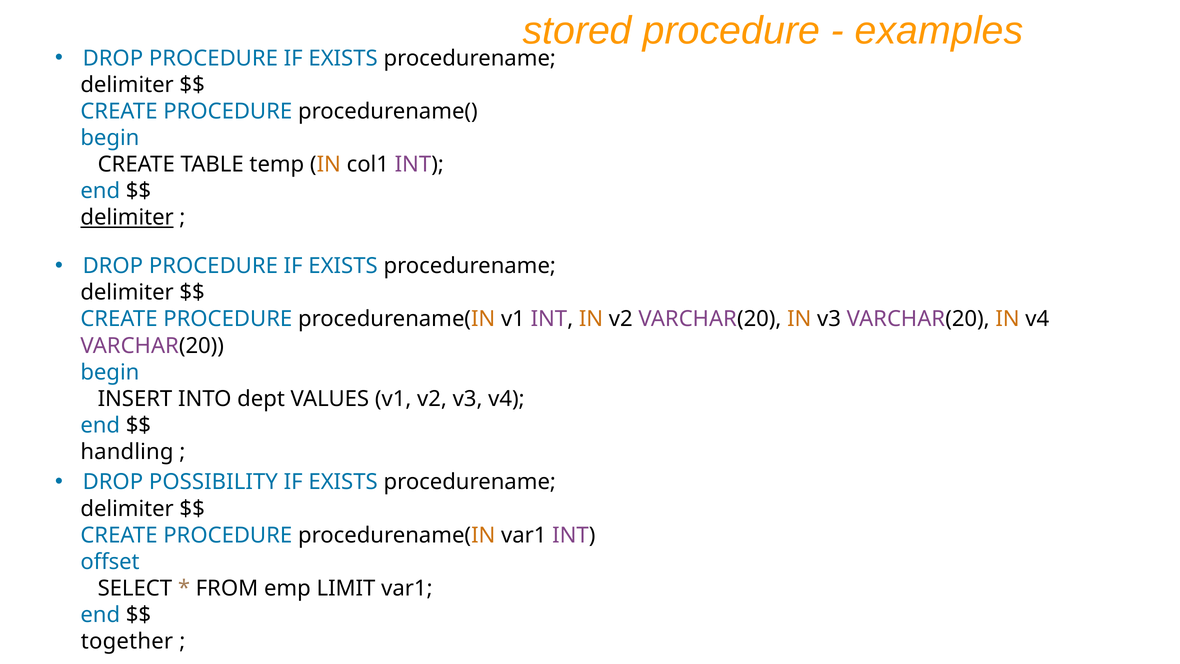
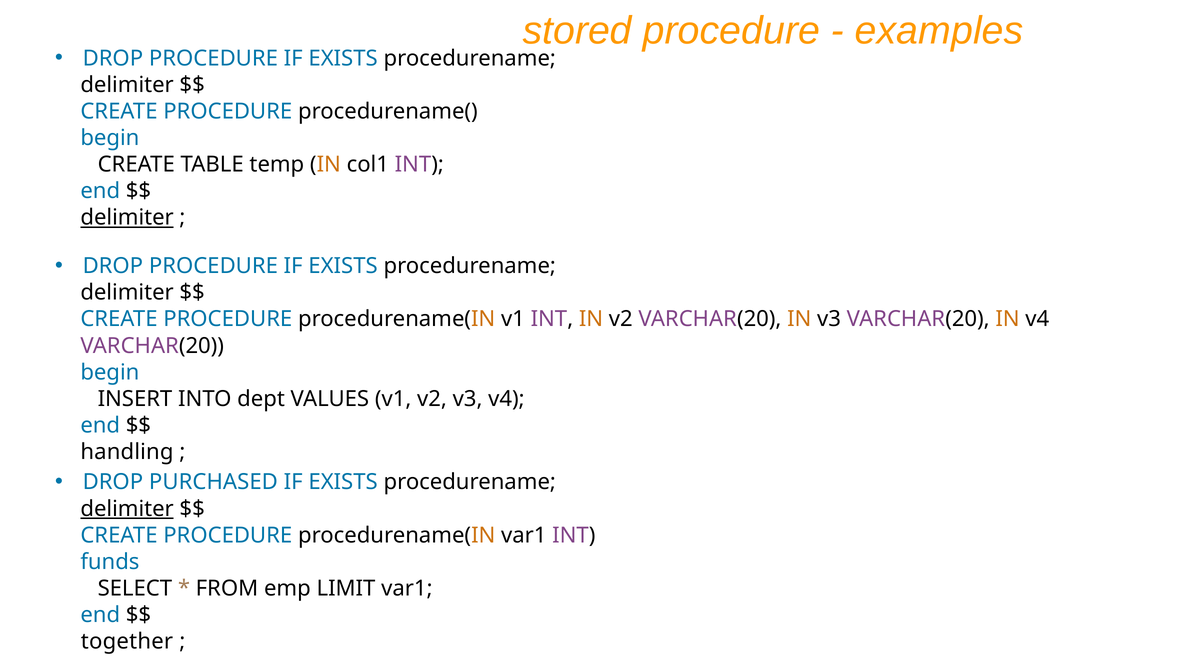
POSSIBILITY: POSSIBILITY -> PURCHASED (213, 482)
delimiter underline: none -> present (127, 509)
offset: offset -> funds (110, 562)
